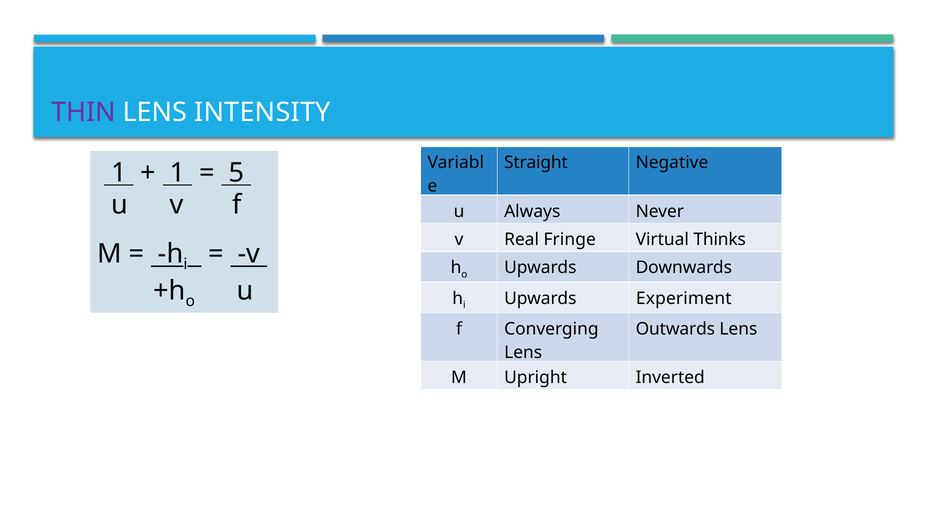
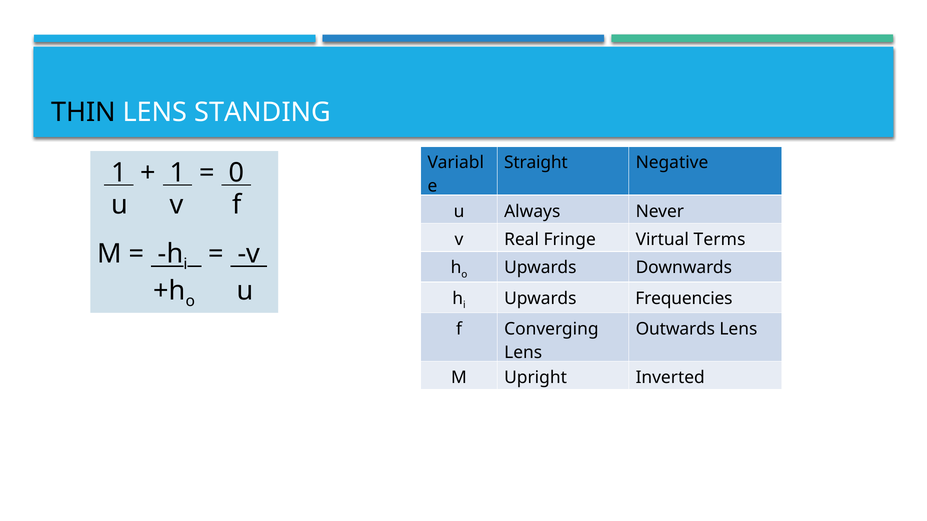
THIN colour: purple -> black (83, 113)
INTENSITY: INTENSITY -> STANDING (263, 113)
5: 5 -> 0 (236, 173)
Thinks: Thinks -> Terms (719, 240)
Experiment: Experiment -> Frequencies (684, 299)
